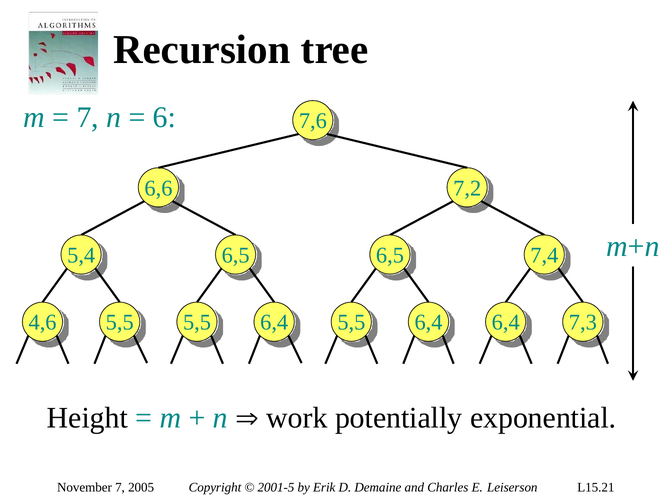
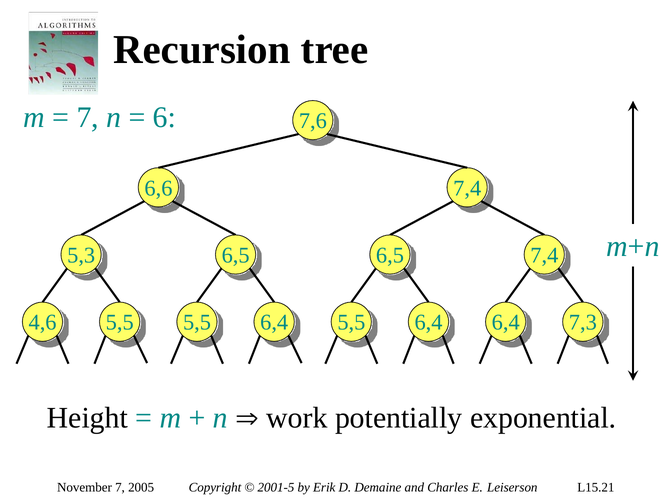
6,6 7,2: 7,2 -> 7,4 (467, 188)
5,4: 5,4 -> 5,3 (81, 255)
